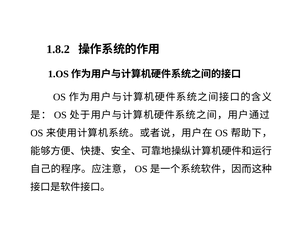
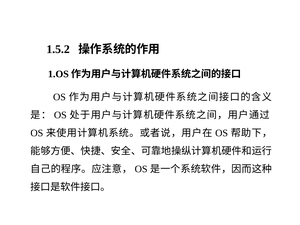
1.8.2: 1.8.2 -> 1.5.2 (58, 49)
